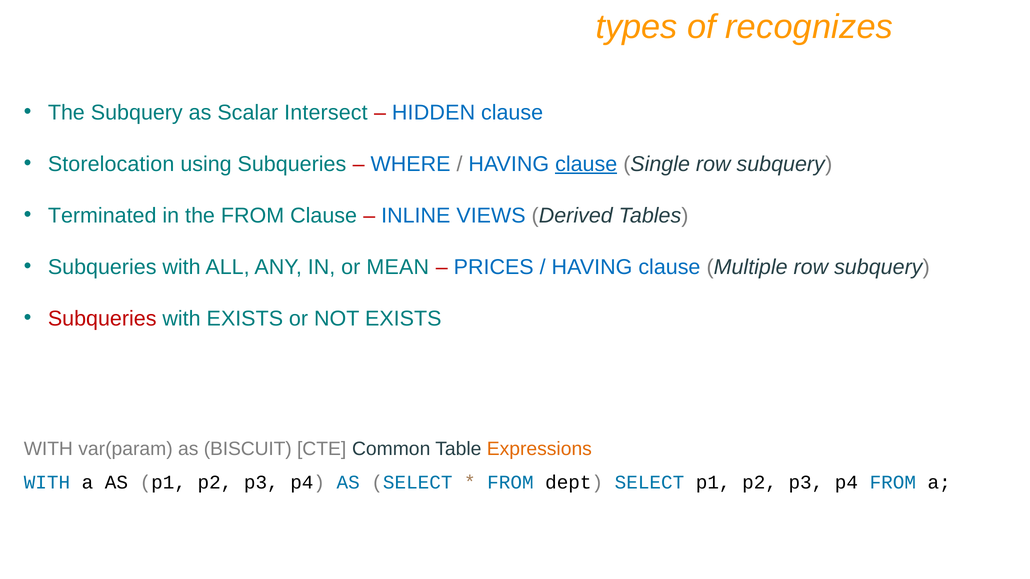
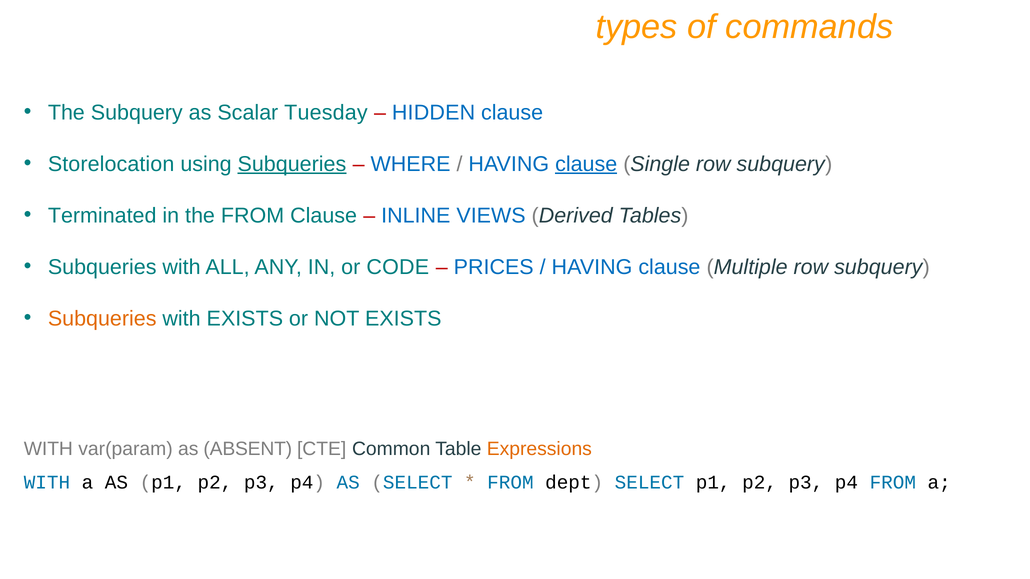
recognizes: recognizes -> commands (809, 27)
Intersect: Intersect -> Tuesday (326, 113)
Subqueries underline: none -> present (292, 164)
MEAN: MEAN -> CODE (398, 267)
Subqueries colour: red -> orange (102, 319)
BISCUIT: BISCUIT -> ABSENT (248, 449)
